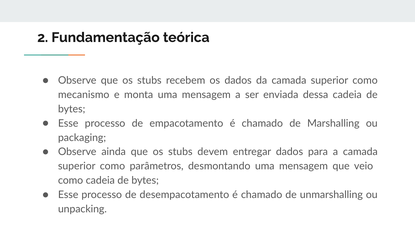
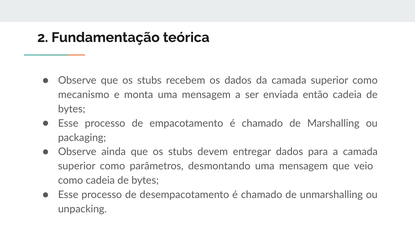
dessa: dessa -> então (316, 95)
